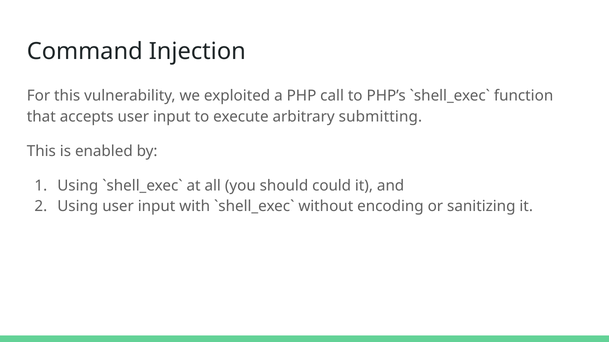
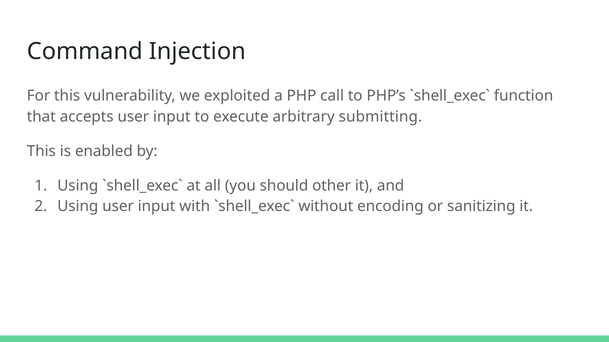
could: could -> other (332, 186)
